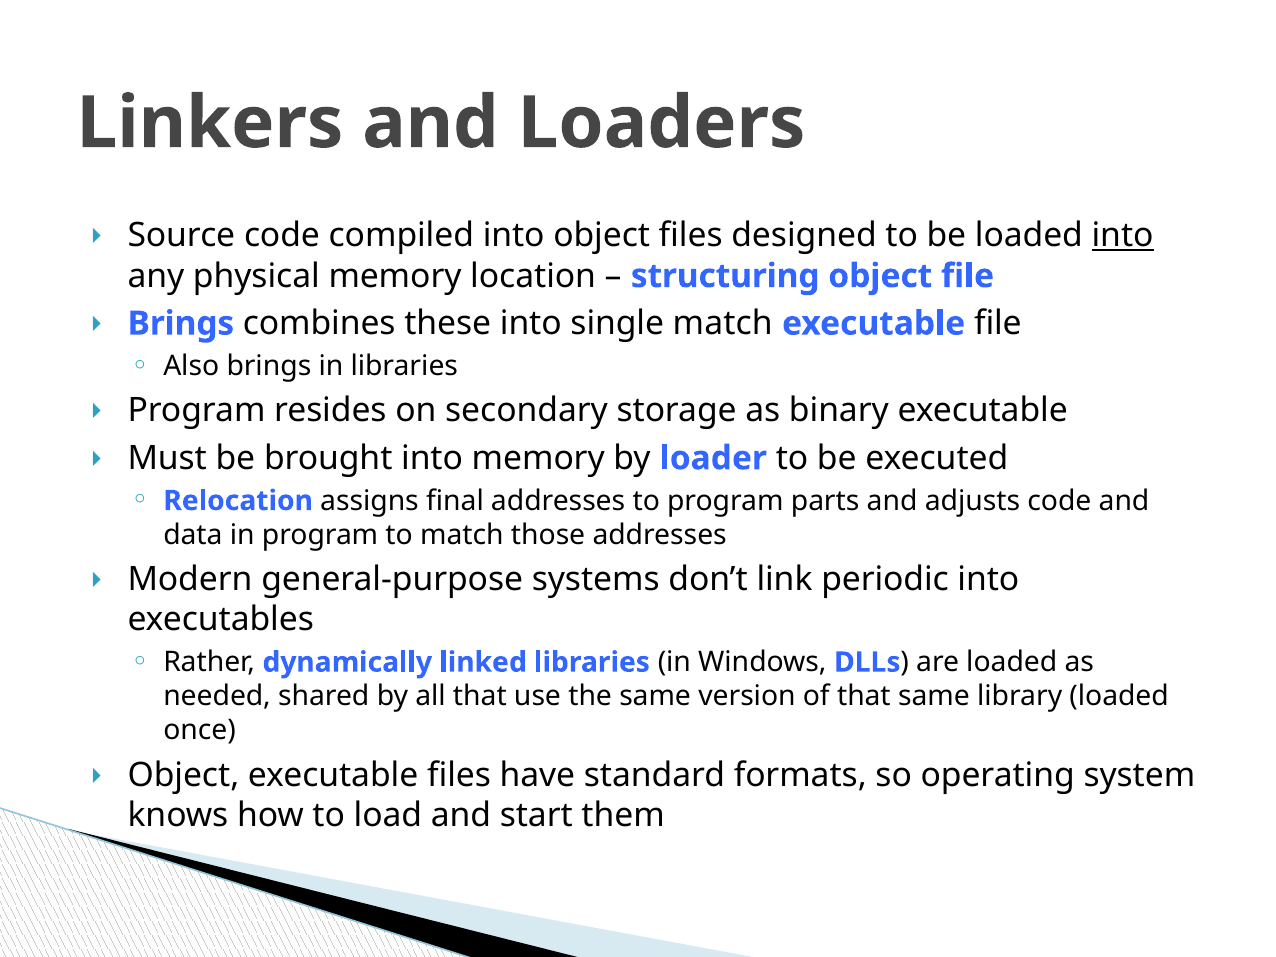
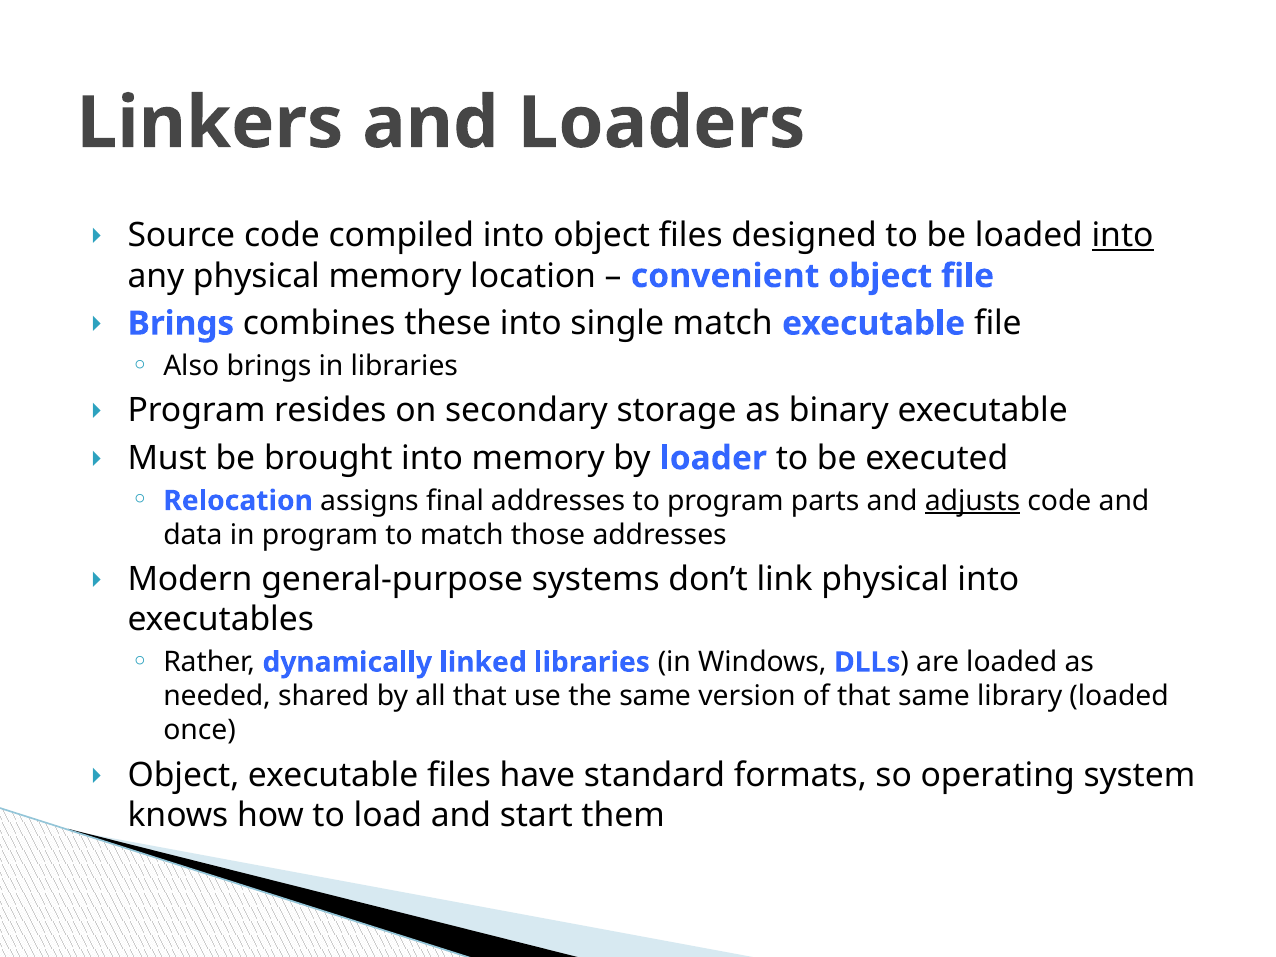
structuring: structuring -> convenient (725, 276)
adjusts underline: none -> present (972, 501)
link periodic: periodic -> physical (885, 579)
